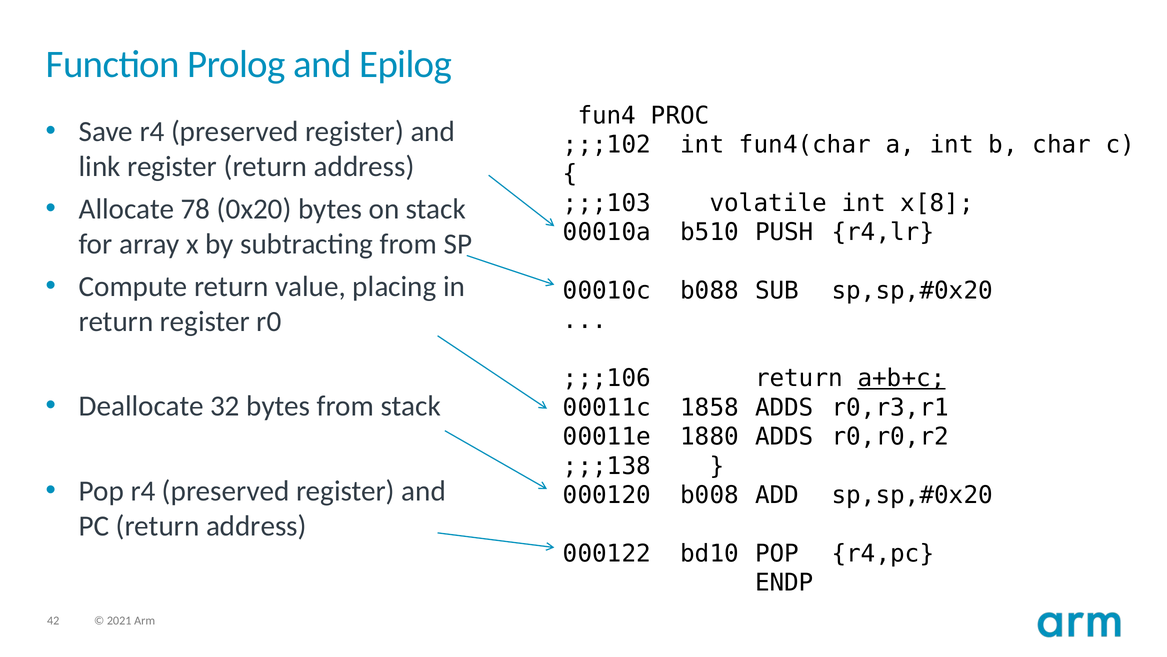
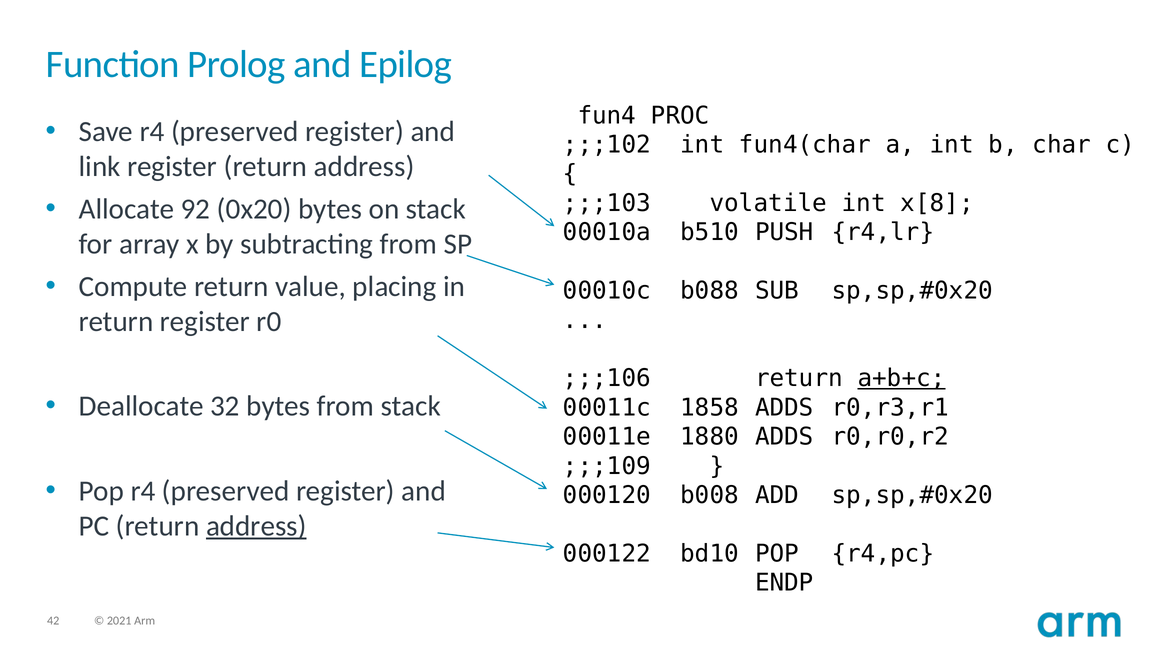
78: 78 -> 92 (195, 209)
;;;138: ;;;138 -> ;;;109 (607, 466)
address underline: none -> present (256, 526)
